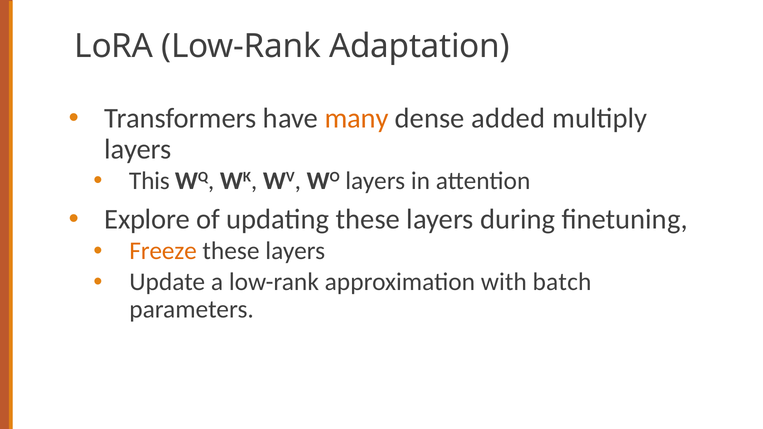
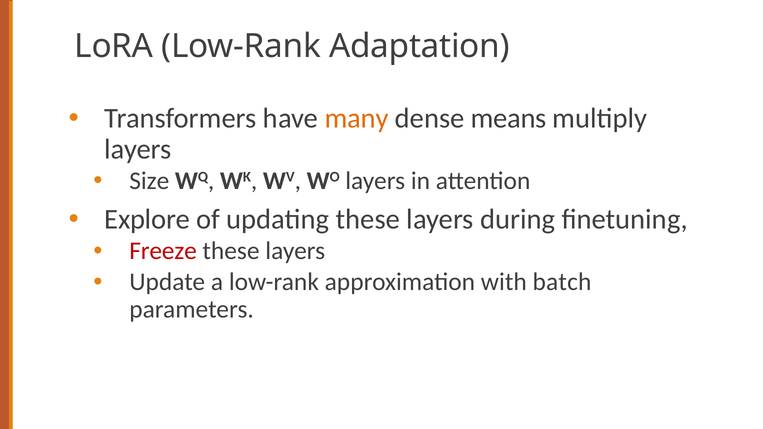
added: added -> means (509, 118)
This: This -> Size (149, 181)
Freeze colour: orange -> red (163, 251)
